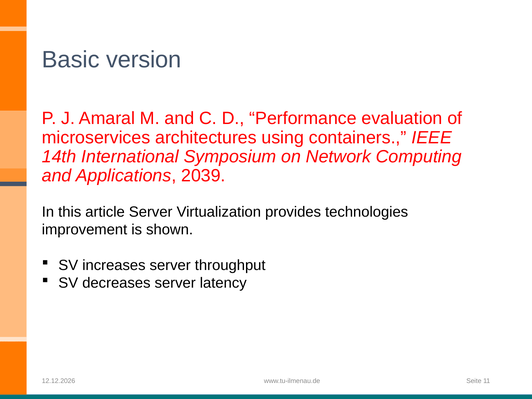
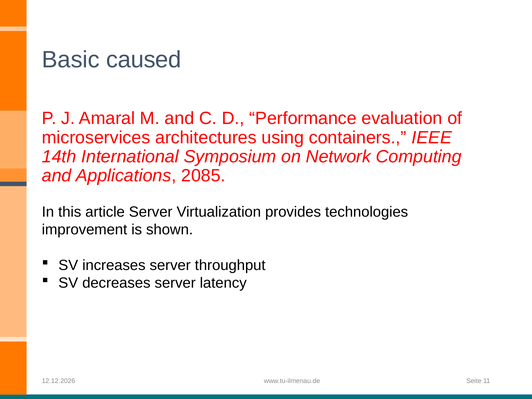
version: version -> caused (144, 60)
2039: 2039 -> 2085 (203, 176)
